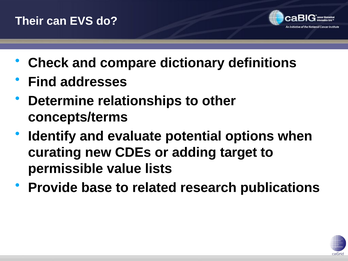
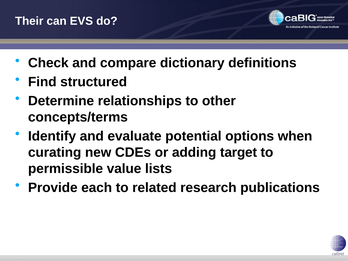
addresses: addresses -> structured (94, 82)
base: base -> each (97, 188)
